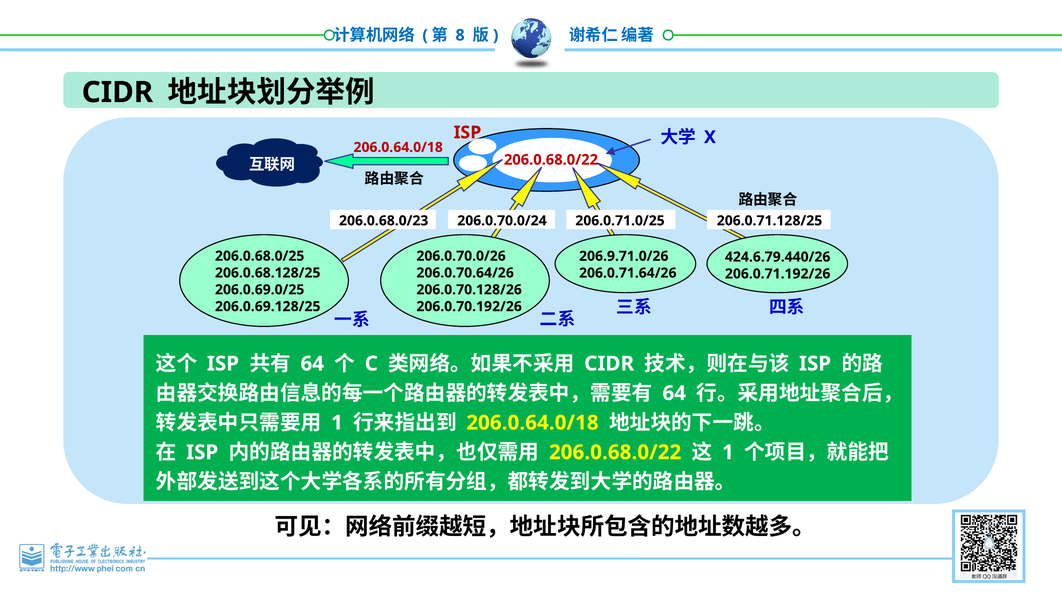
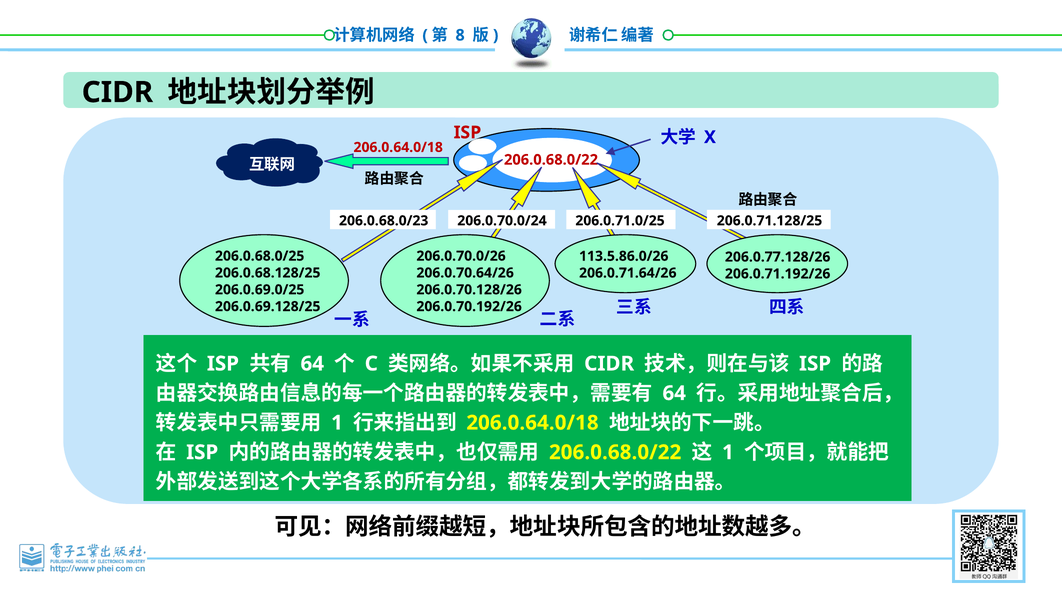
206.9.71.0/26: 206.9.71.0/26 -> 113.5.86.0/26 (624, 256)
424.6.79.440/26: 424.6.79.440/26 -> 206.0.77.128/26 (778, 257)
